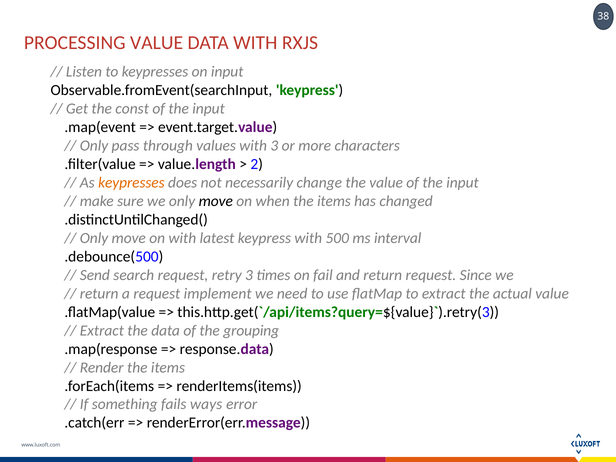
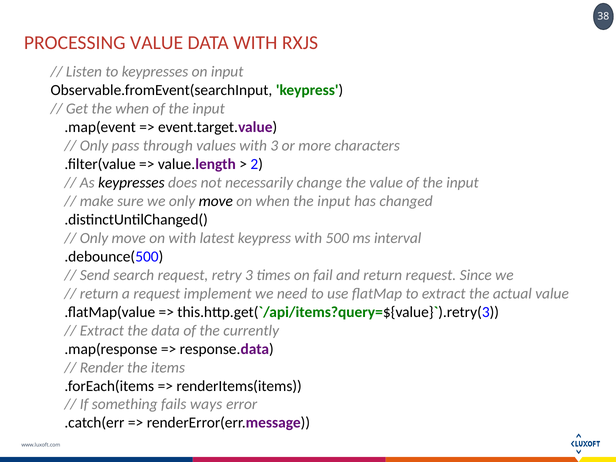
the const: const -> when (132, 109)
keypresses colour: orange -> black (131, 183)
when the items: items -> input (334, 201)
grouping: grouping -> currently (251, 330)
